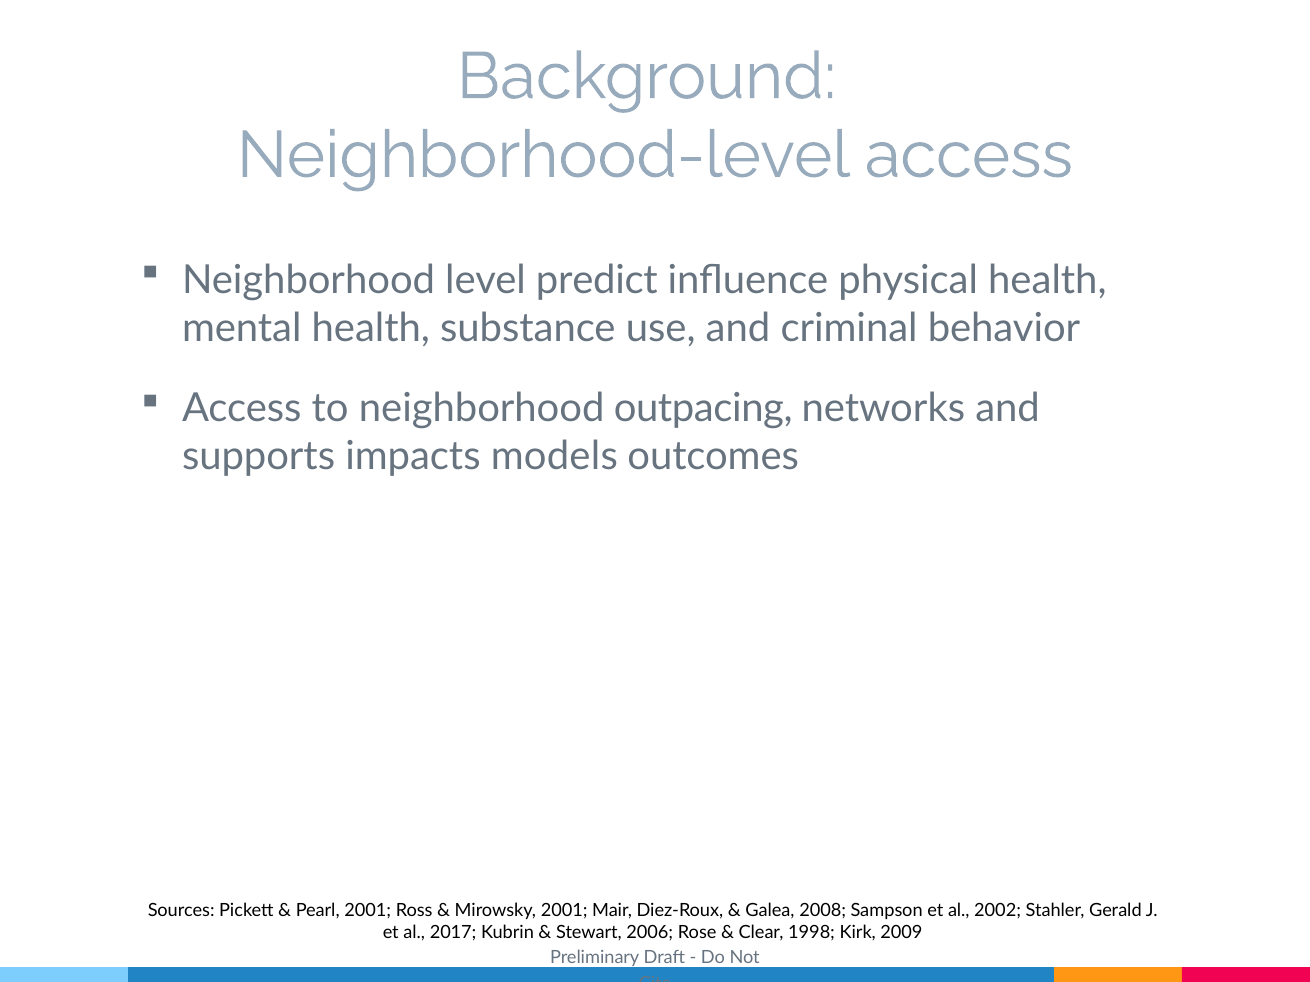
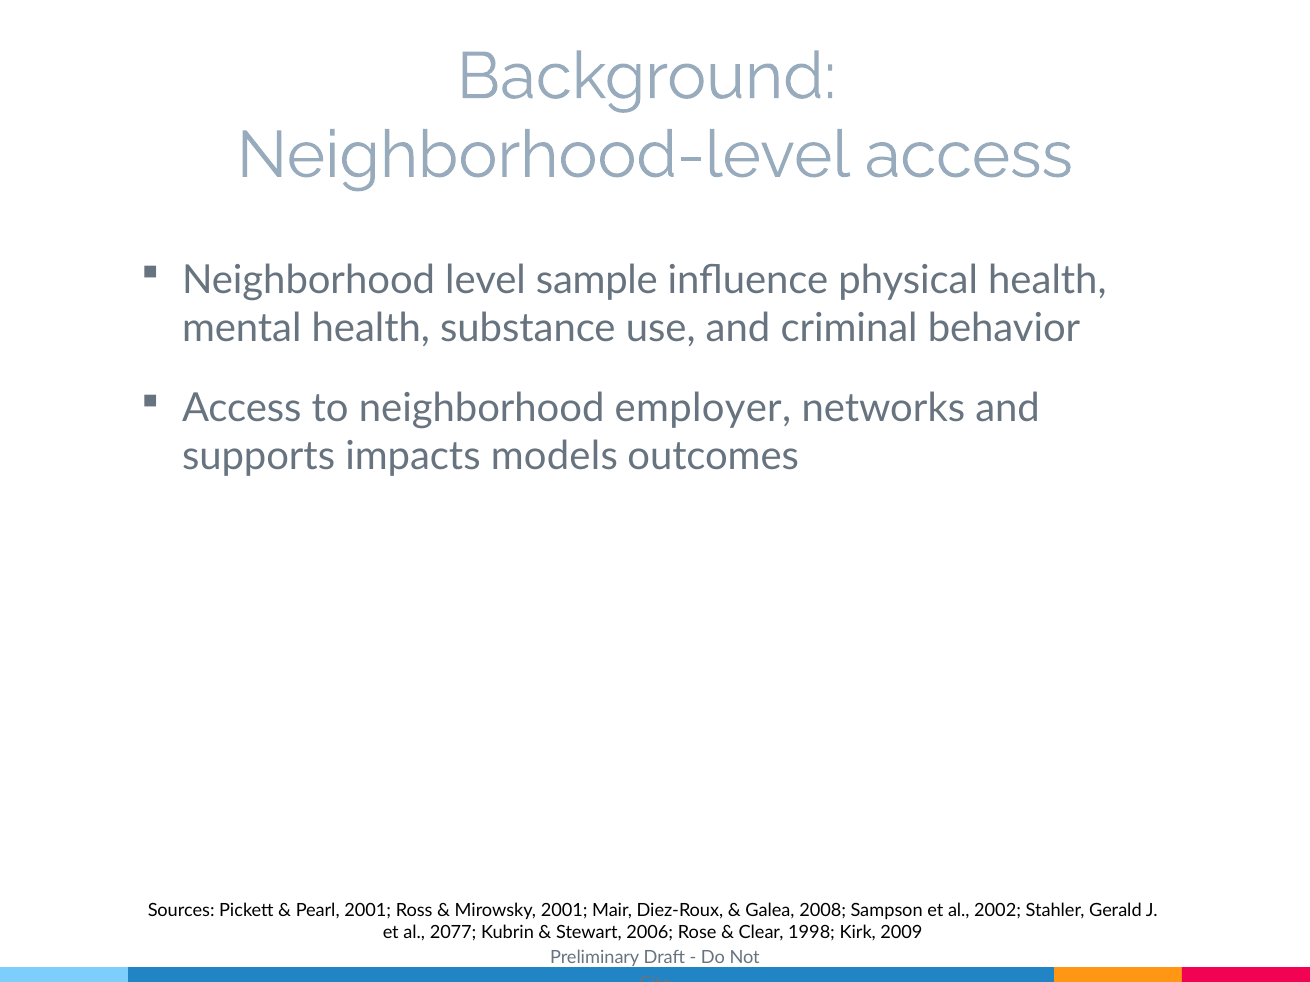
predict: predict -> sample (597, 280)
outpacing: outpacing -> employer (703, 409)
2017: 2017 -> 2077 (453, 933)
